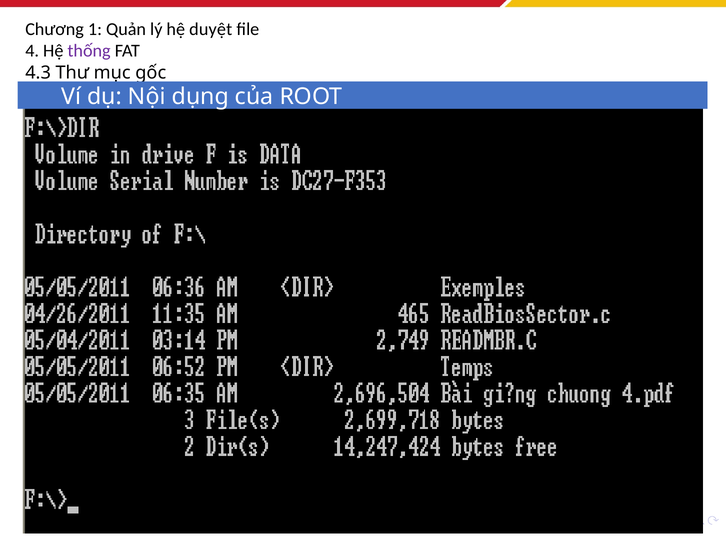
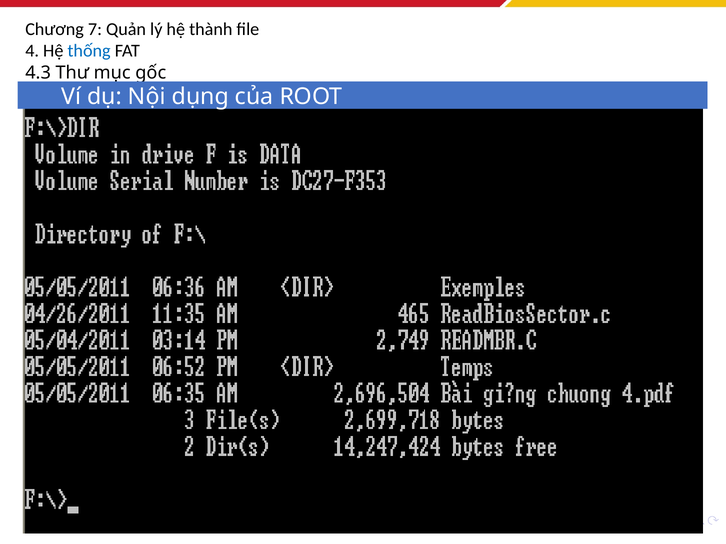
1: 1 -> 7 (95, 29)
duyệt: duyệt -> thành (211, 29)
thống colour: purple -> blue (89, 51)
